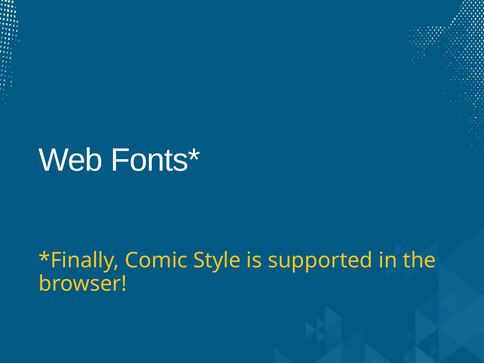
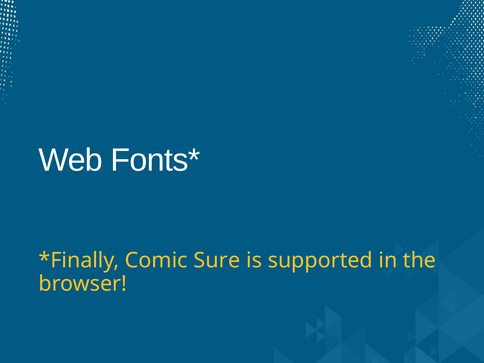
Style: Style -> Sure (217, 260)
